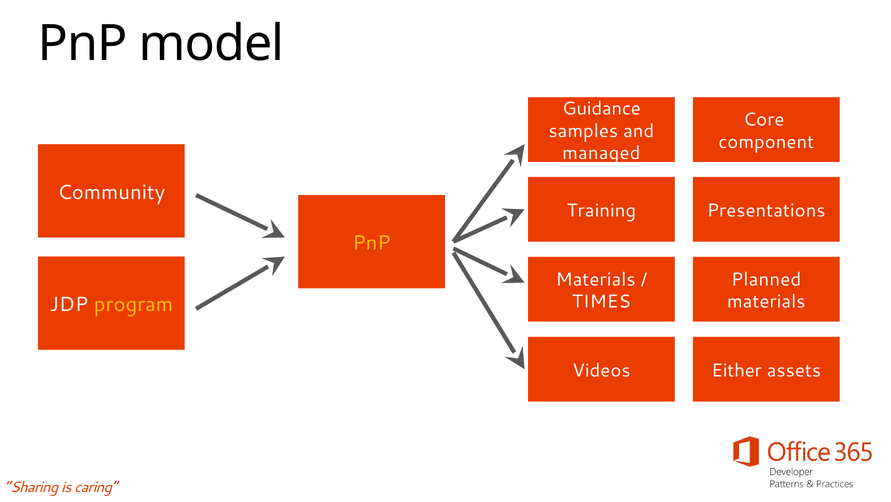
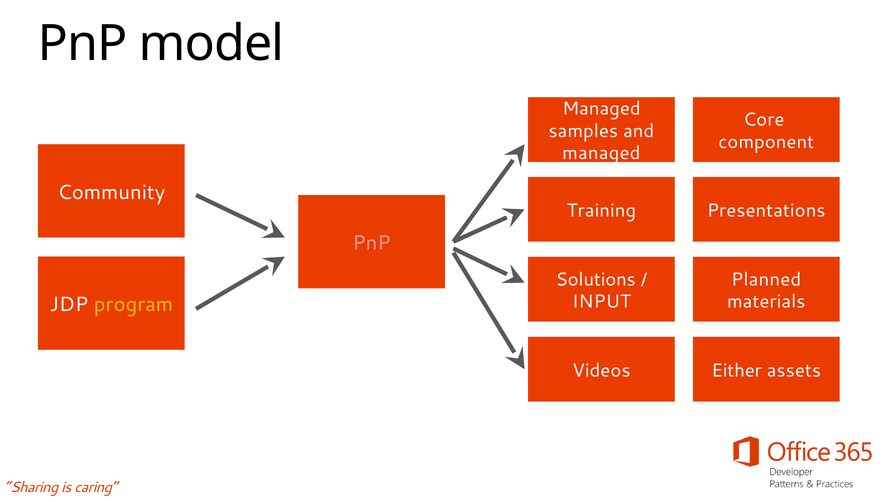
Guidance: Guidance -> Managed (601, 108)
PnP colour: yellow -> pink (372, 243)
Materials: Materials -> Solutions (596, 279)
TIMES: TIMES -> INPUT (601, 301)
